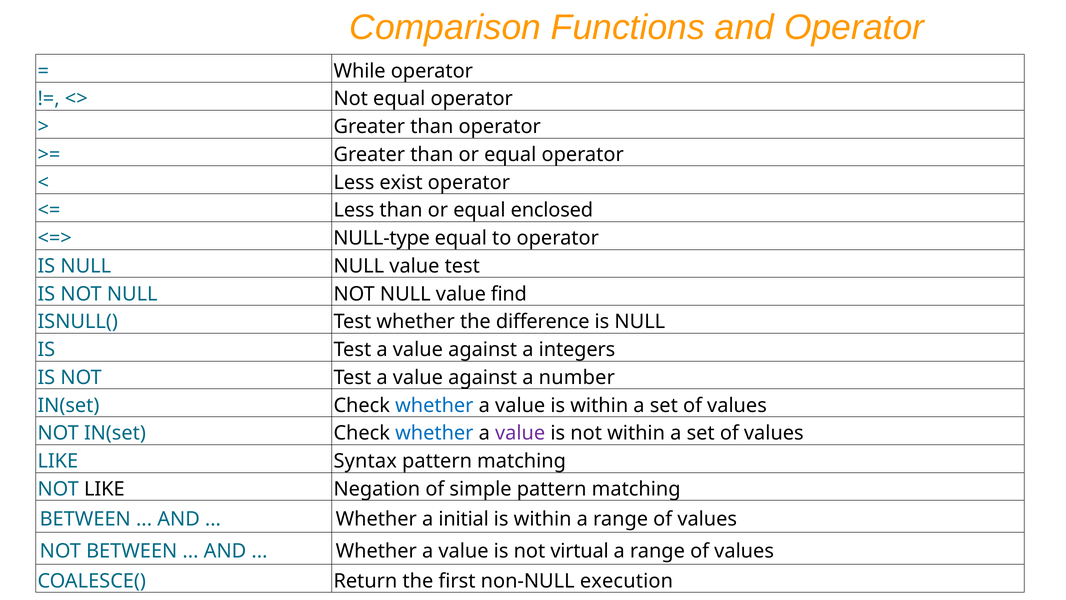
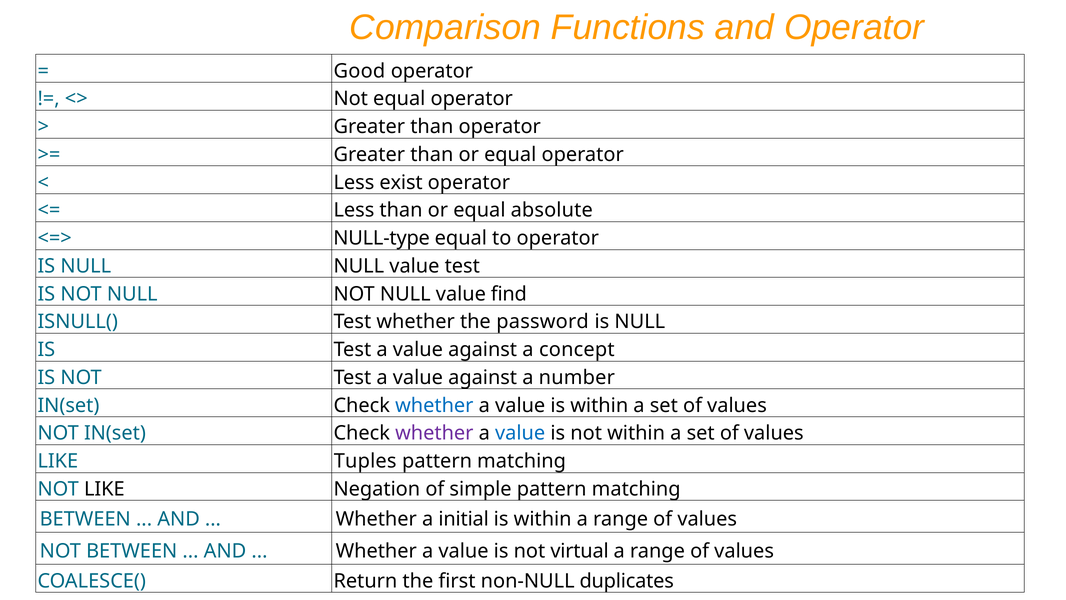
While: While -> Good (359, 71)
enclosed: enclosed -> absolute (552, 210)
difference: difference -> password (543, 322)
integers: integers -> concept (577, 349)
whether colour: blue -> purple (434, 433)
value colour: purple -> blue (520, 433)
Syntax: Syntax -> Tuples (365, 461)
execution: execution -> duplicates (627, 581)
